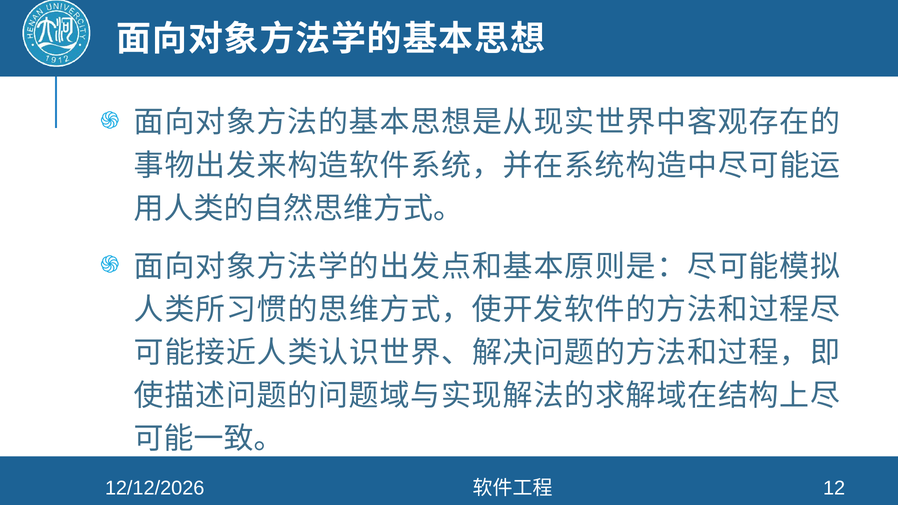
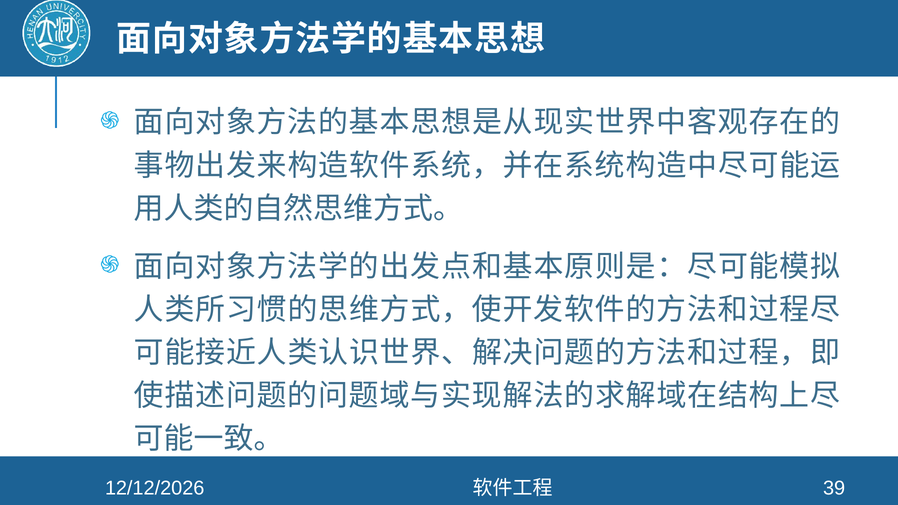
12: 12 -> 39 (834, 488)
